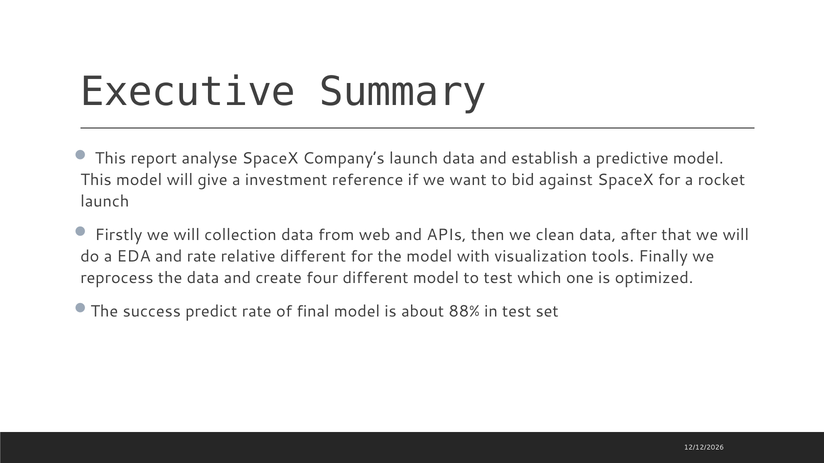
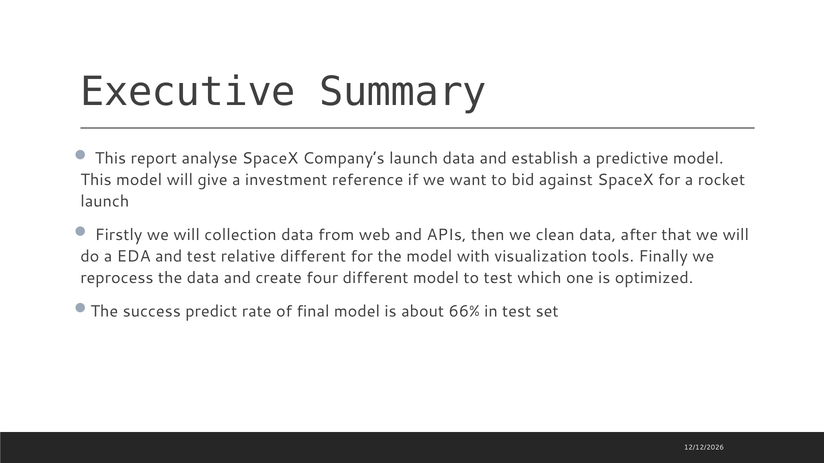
and rate: rate -> test (201, 256)
88%: 88% -> 66% (464, 312)
